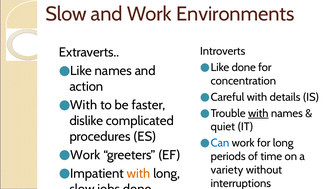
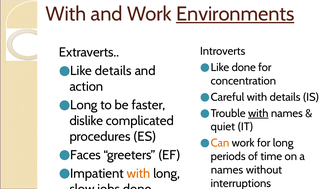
Slow: Slow -> With (66, 14)
Environments underline: none -> present (235, 14)
Like names: names -> details (113, 71)
With: With -> Long (84, 105)
Can colour: blue -> orange (220, 143)
Work: Work -> Faces (85, 155)
variety: variety -> names (227, 170)
